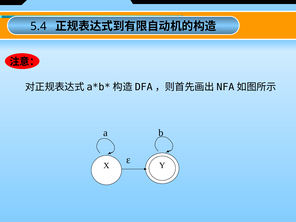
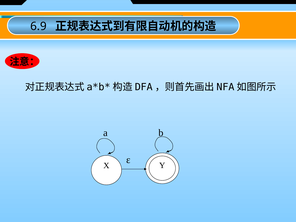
5.4: 5.4 -> 6.9 (38, 26)
